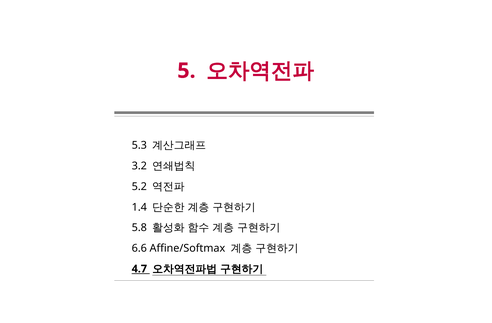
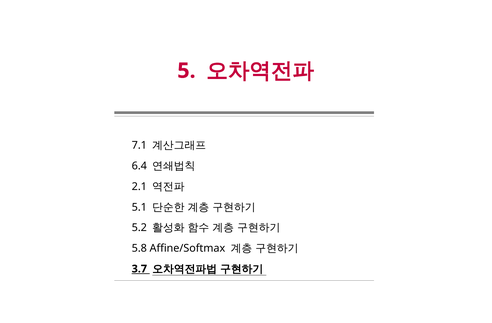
5.3: 5.3 -> 7.1 (139, 145)
3.2: 3.2 -> 6.4 (139, 166)
5.2: 5.2 -> 2.1 (139, 187)
1.4: 1.4 -> 5.1 (139, 207)
5.8: 5.8 -> 5.2 (139, 228)
6.6: 6.6 -> 5.8 (139, 248)
4.7: 4.7 -> 3.7 (139, 269)
